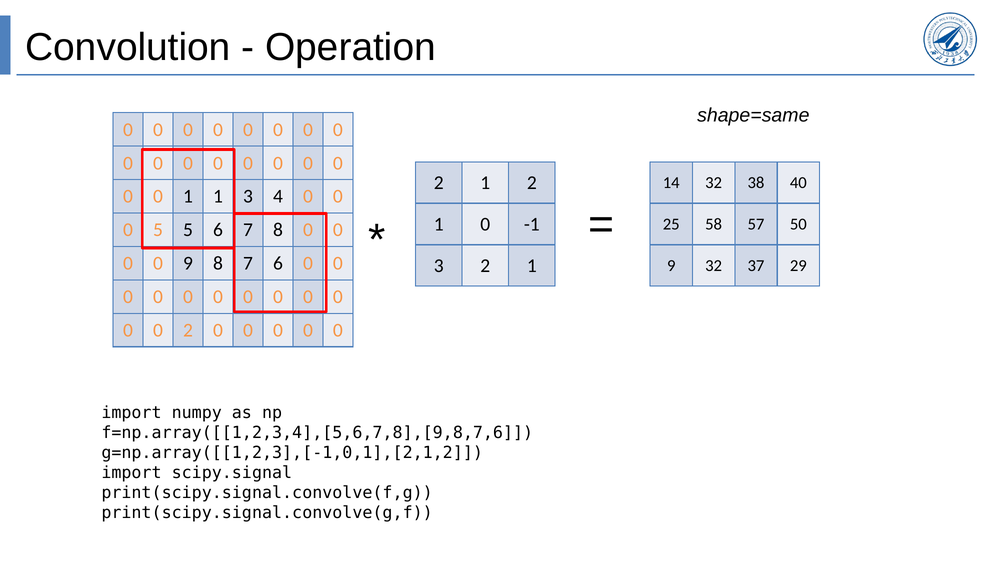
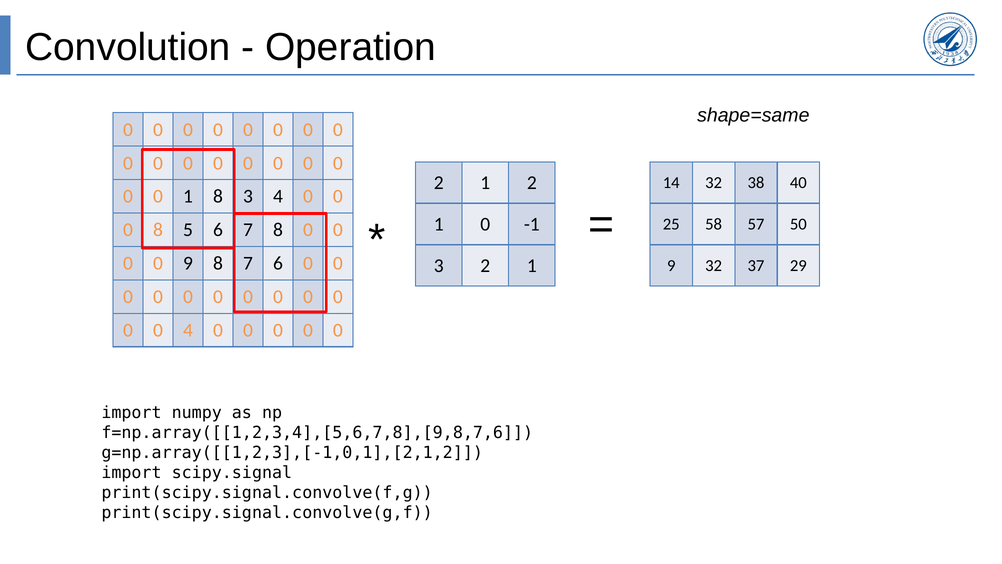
1 1: 1 -> 8 (218, 196)
0 5: 5 -> 8 (158, 230)
2: 2 -> 4 (188, 330)
